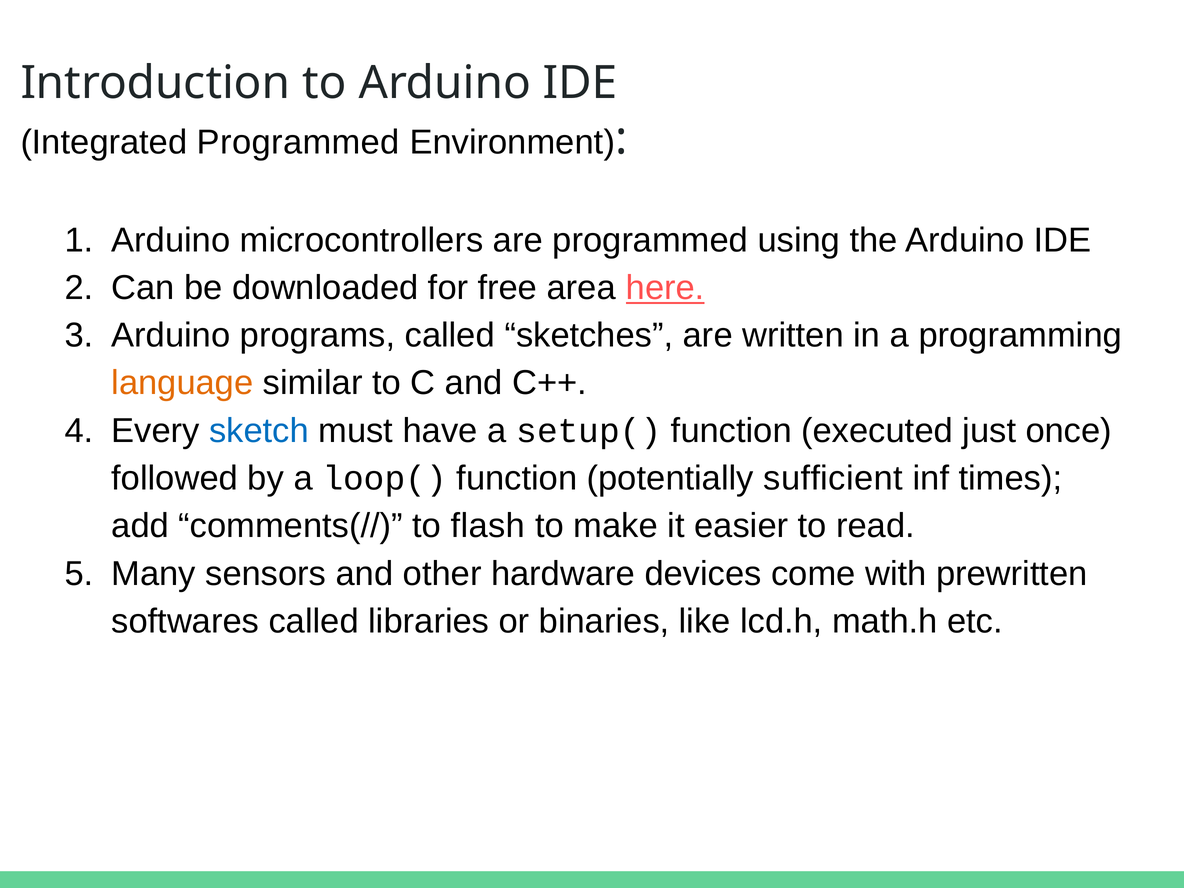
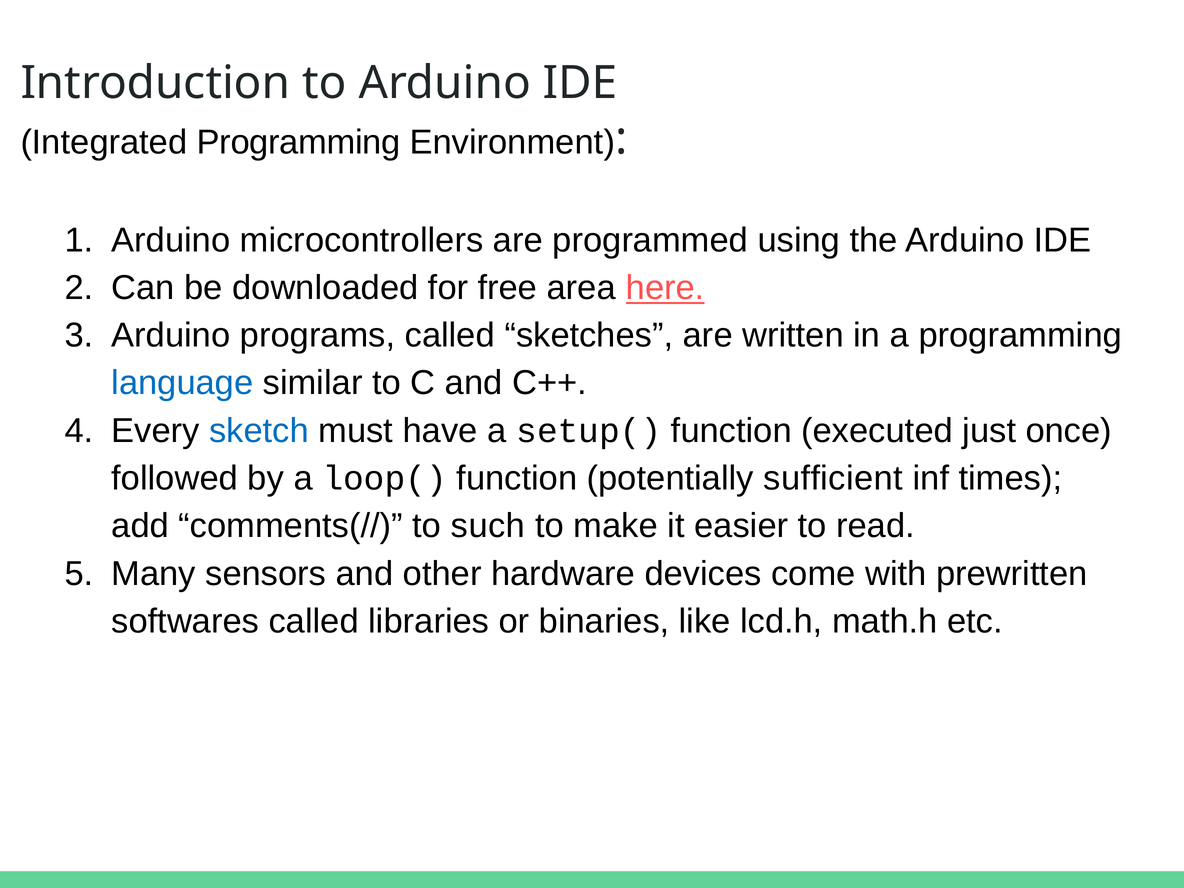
Integrated Programmed: Programmed -> Programming (299, 142)
language colour: orange -> blue (182, 383)
flash: flash -> such (488, 526)
